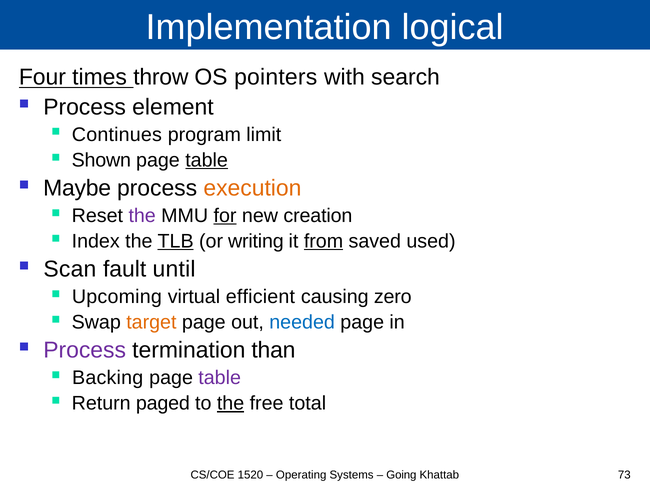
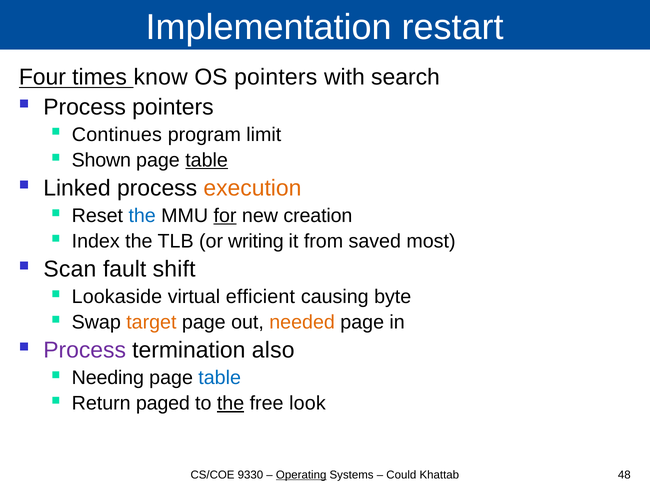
logical: logical -> restart (453, 27)
throw: throw -> know (161, 77)
Process element: element -> pointers (173, 107)
Maybe: Maybe -> Linked (77, 188)
the colour: purple -> blue (142, 215)
TLB underline: present -> none (176, 241)
from underline: present -> none (324, 241)
used: used -> most (431, 241)
until: until -> shift (174, 269)
Upcoming: Upcoming -> Lookaside (117, 296)
zero: zero -> byte (393, 296)
needed colour: blue -> orange (302, 322)
than: than -> also (273, 350)
Backing: Backing -> Needing (108, 377)
table colour: purple -> blue (220, 377)
total: total -> look (307, 403)
1520: 1520 -> 9330 (250, 474)
Operating underline: none -> present (301, 474)
Going: Going -> Could (401, 474)
73: 73 -> 48 (624, 474)
